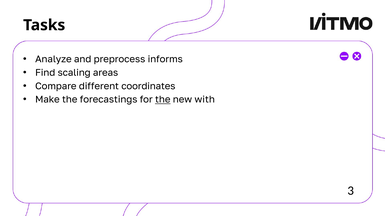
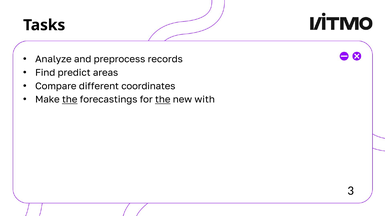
informs: informs -> records (165, 59)
scaling: scaling -> predict (74, 73)
the underline: none -> present (70, 100)
